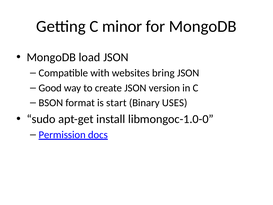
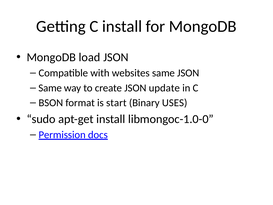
C minor: minor -> install (122, 26)
websites bring: bring -> same (163, 73)
Good: Good -> Same (50, 88)
version: version -> update (164, 88)
